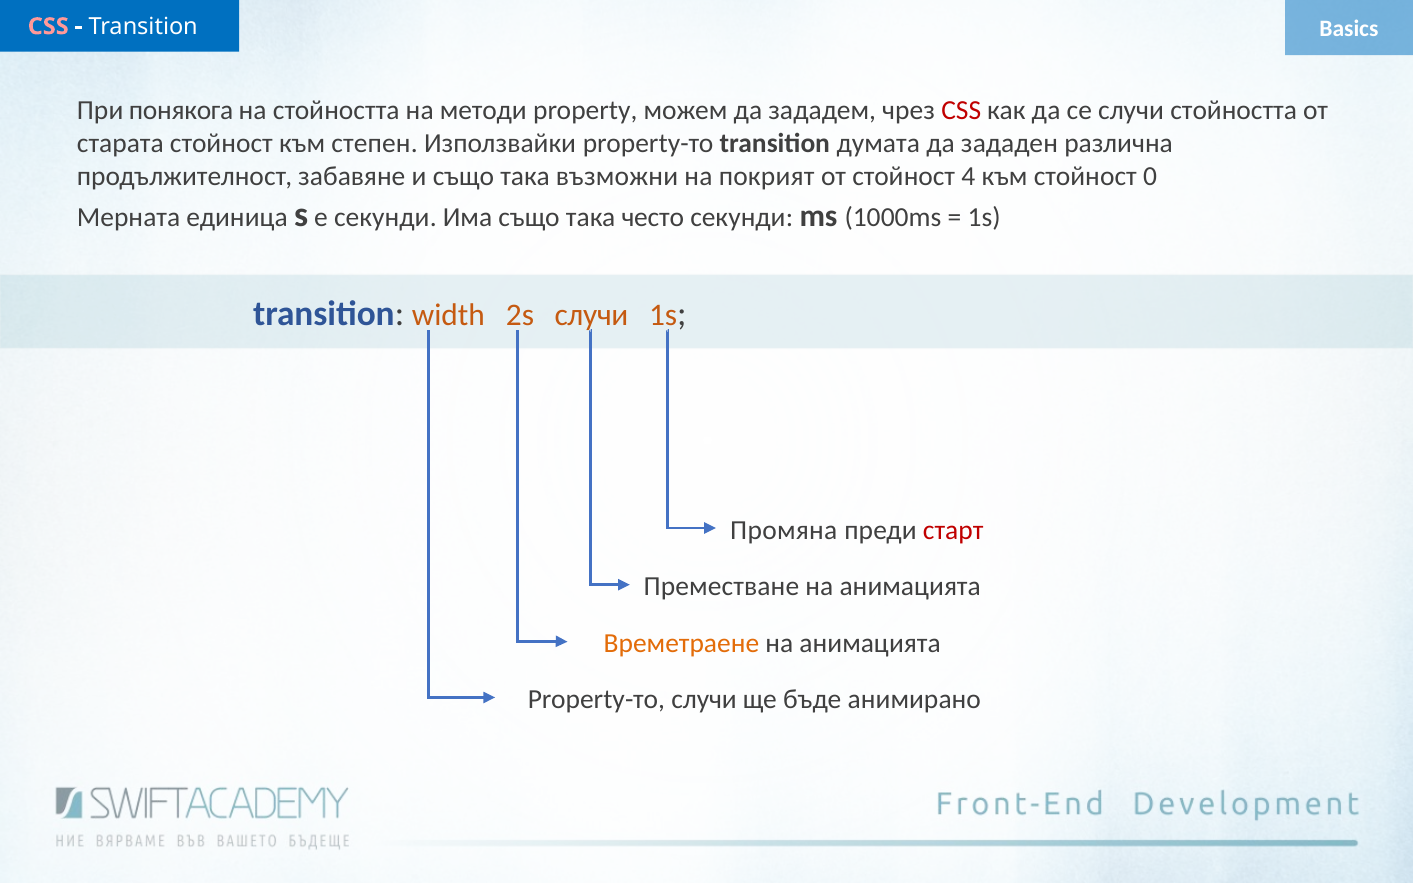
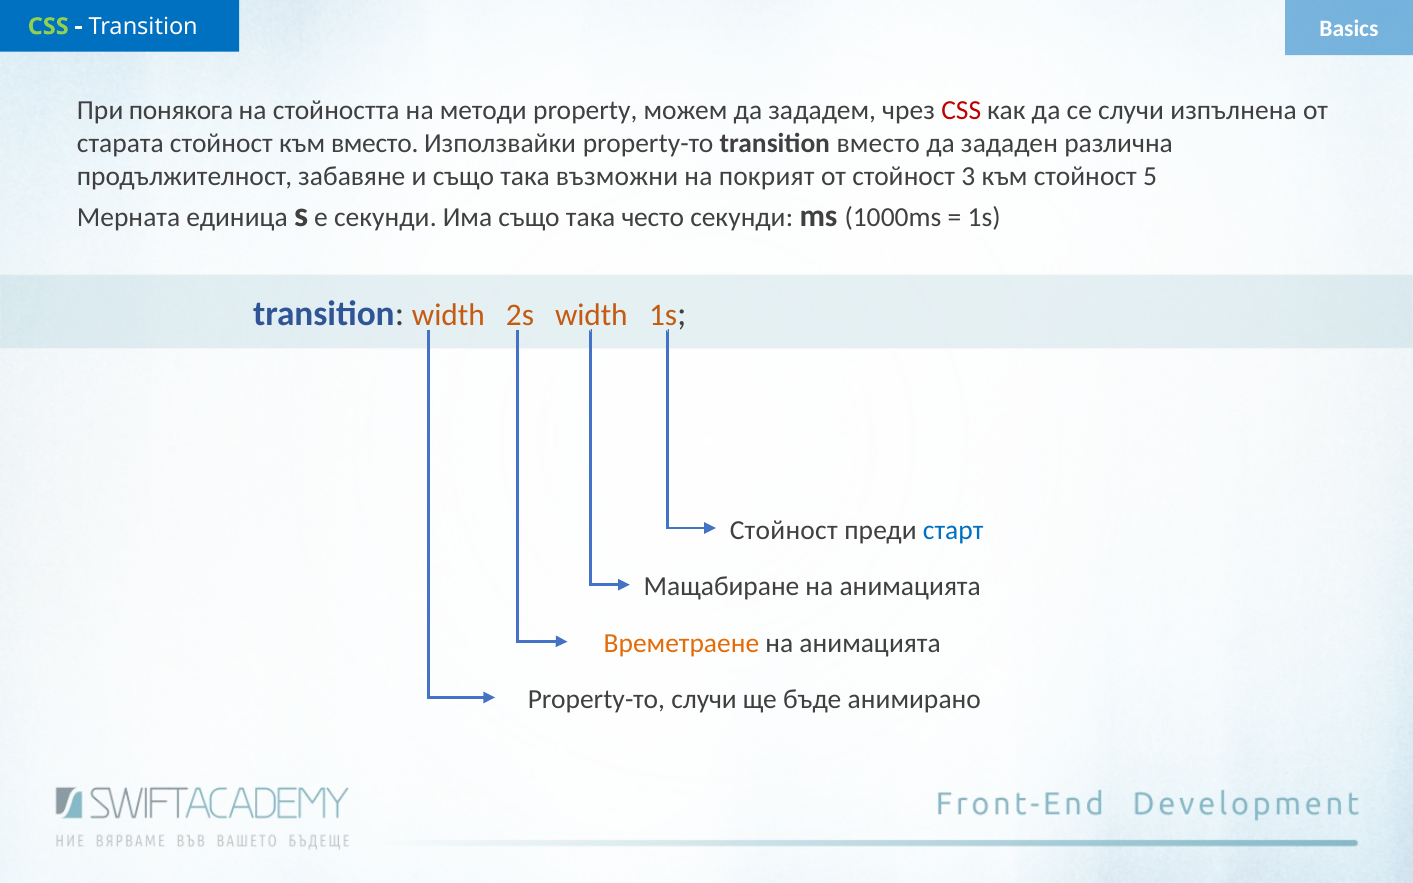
CSS colour: pink -> light green (48, 26)
случи стойността: стойността -> изпълнена (1234, 111)
към степен: степен -> вместо (375, 144)
transition думата: думата -> вместо (878, 144)
4: 4 -> 3 (968, 177)
0: 0 -> 5 (1150, 177)
2s случи: случи -> width (591, 315)
Промяна: Промяна -> Стойност (784, 530)
старт colour: red -> blue (953, 530)
Преместване: Преместване -> Мащабиране (722, 587)
